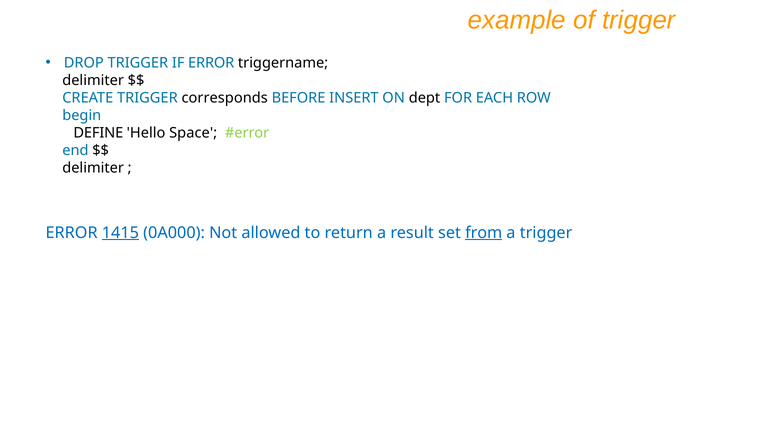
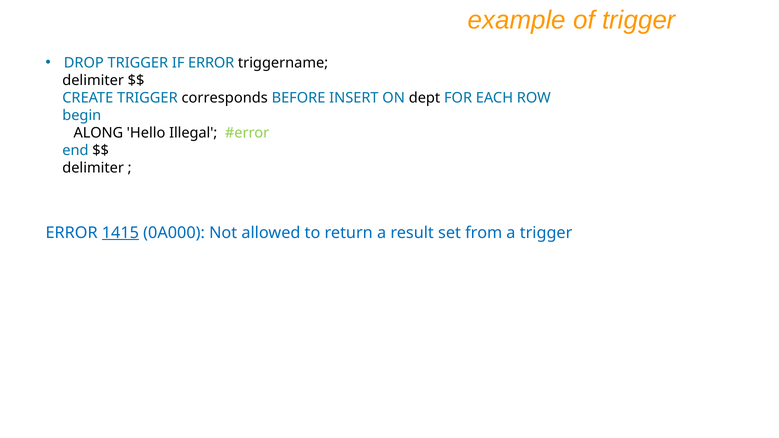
DEFINE: DEFINE -> ALONG (98, 133)
Space: Space -> Illegal (193, 133)
from underline: present -> none (484, 233)
